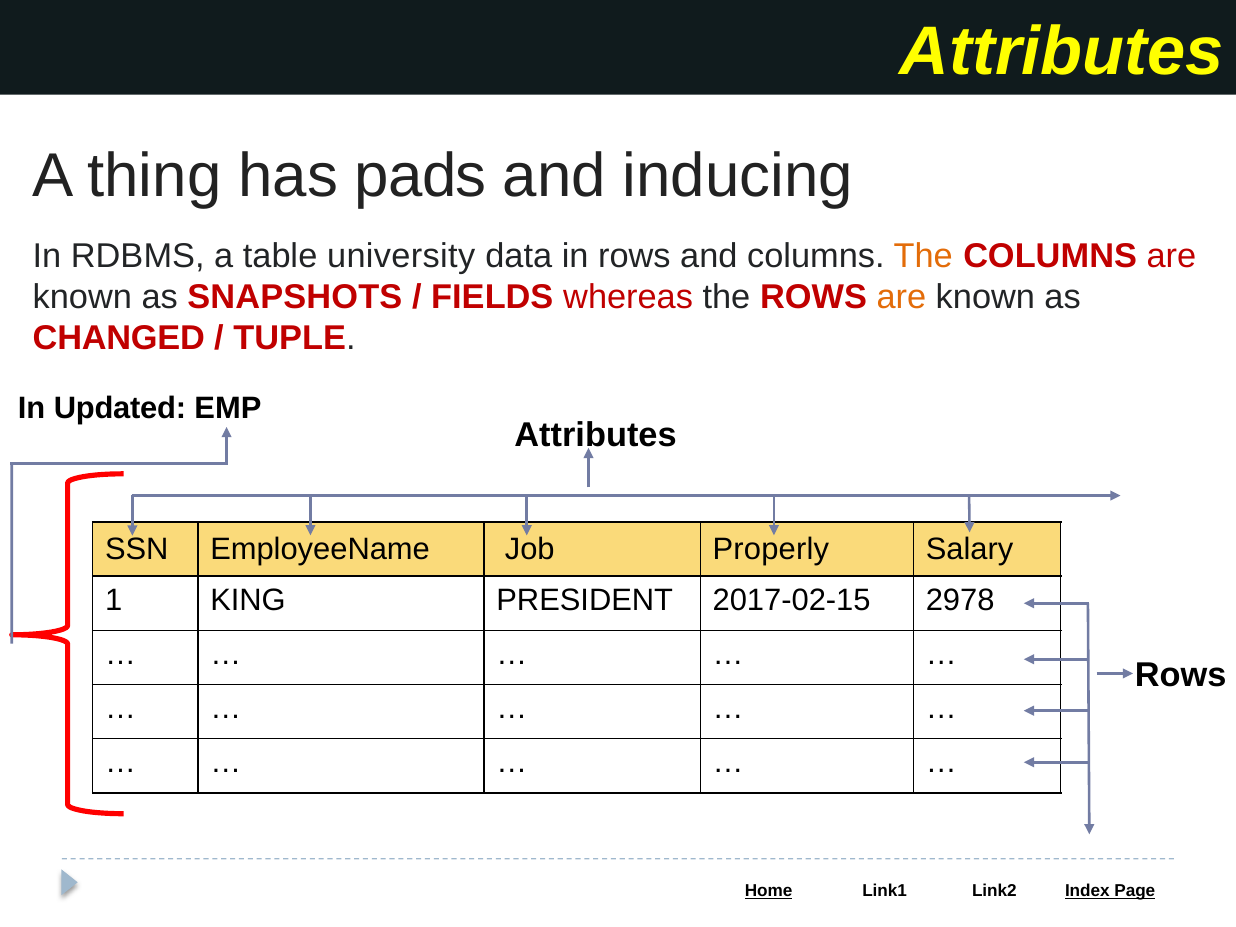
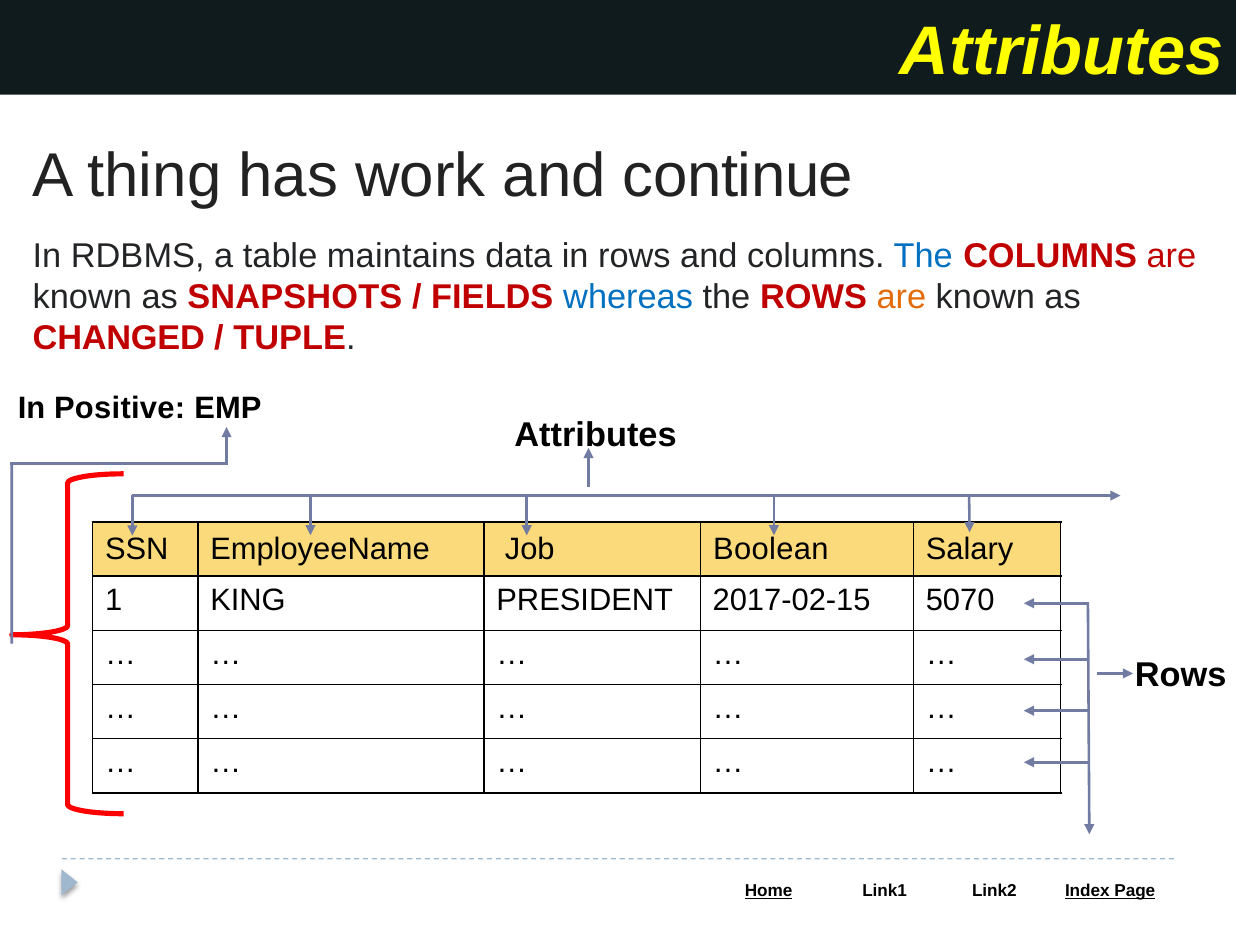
pads: pads -> work (420, 176)
inducing: inducing -> continue (738, 176)
university: university -> maintains (401, 256)
The colour: orange -> blue (923, 256)
whereas colour: red -> blue (628, 297)
Updated: Updated -> Positive (120, 408)
Properly: Properly -> Boolean (771, 549)
2978: 2978 -> 5070 (960, 600)
